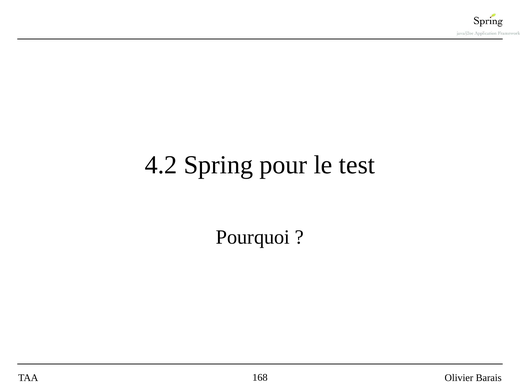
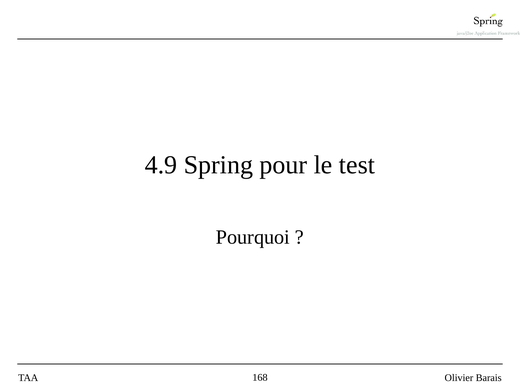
4.2: 4.2 -> 4.9 (161, 165)
